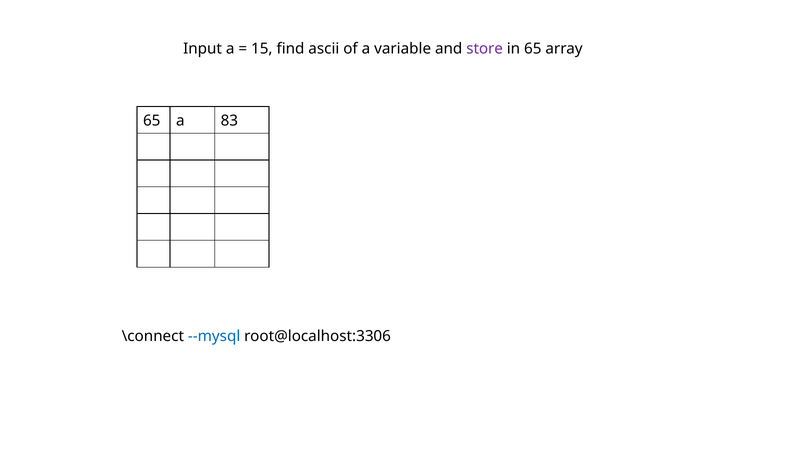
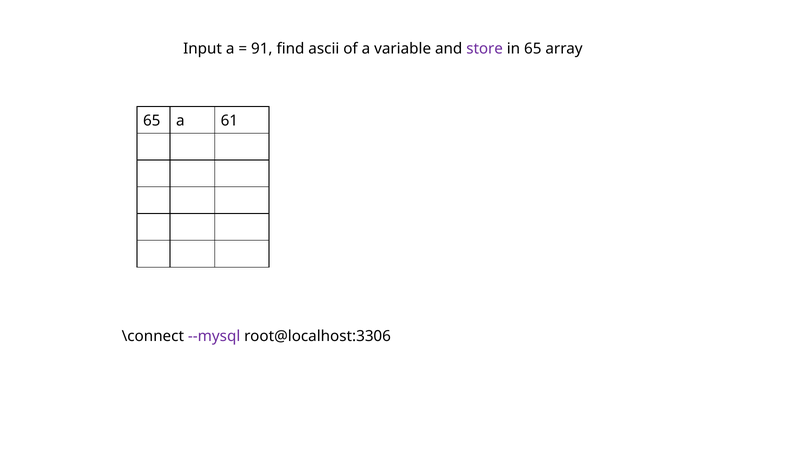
15: 15 -> 91 (262, 49)
83: 83 -> 61 (229, 121)
--mysql colour: blue -> purple (214, 337)
